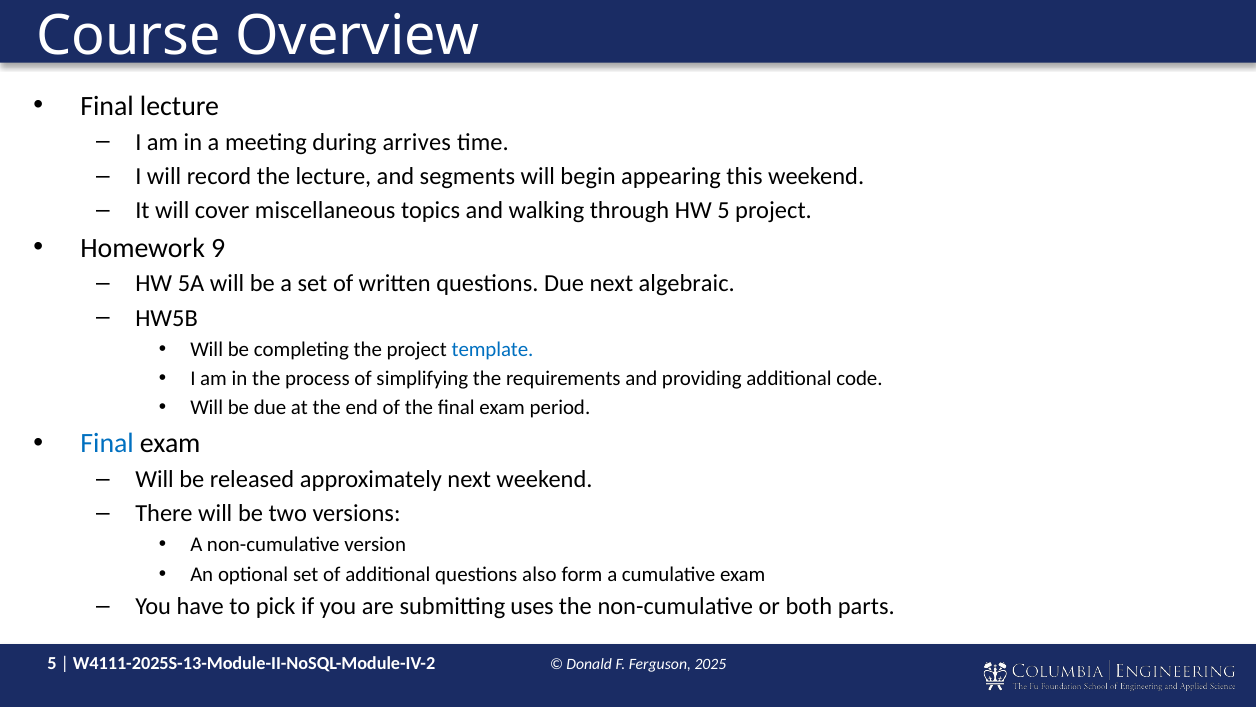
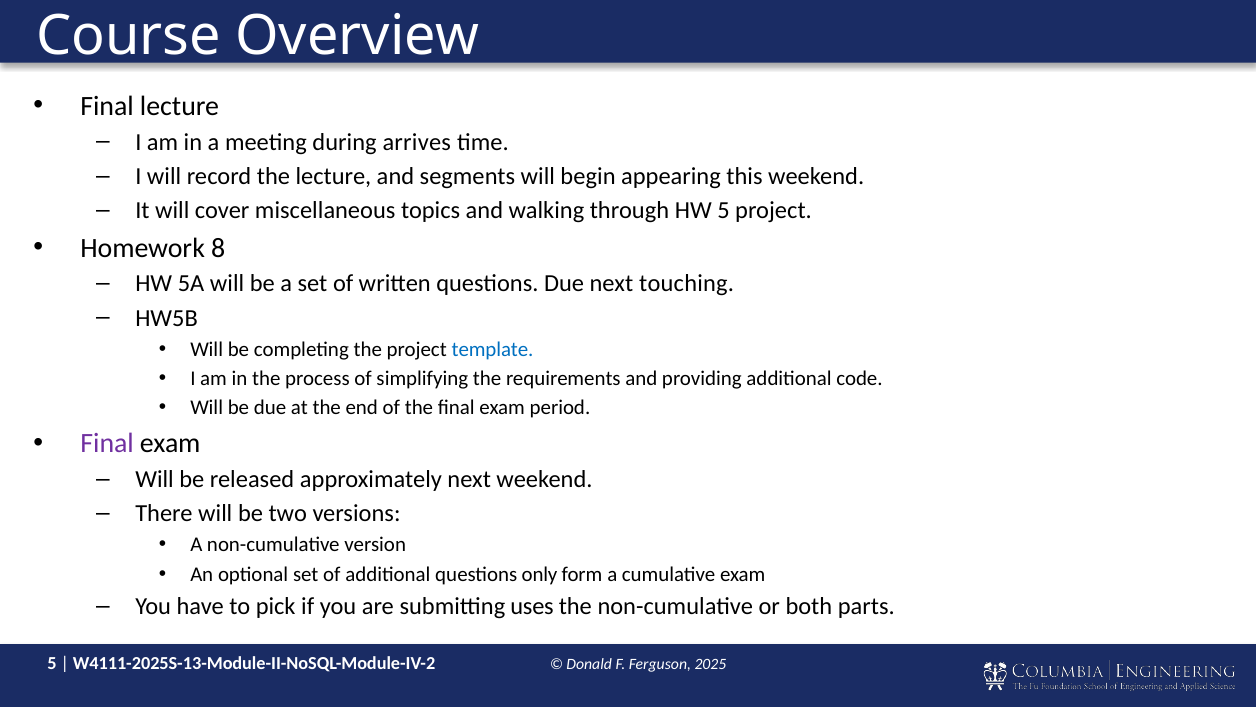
9: 9 -> 8 (218, 248)
algebraic: algebraic -> touching (687, 284)
Final colour: blue -> purple (107, 443)
also: also -> only (540, 574)
